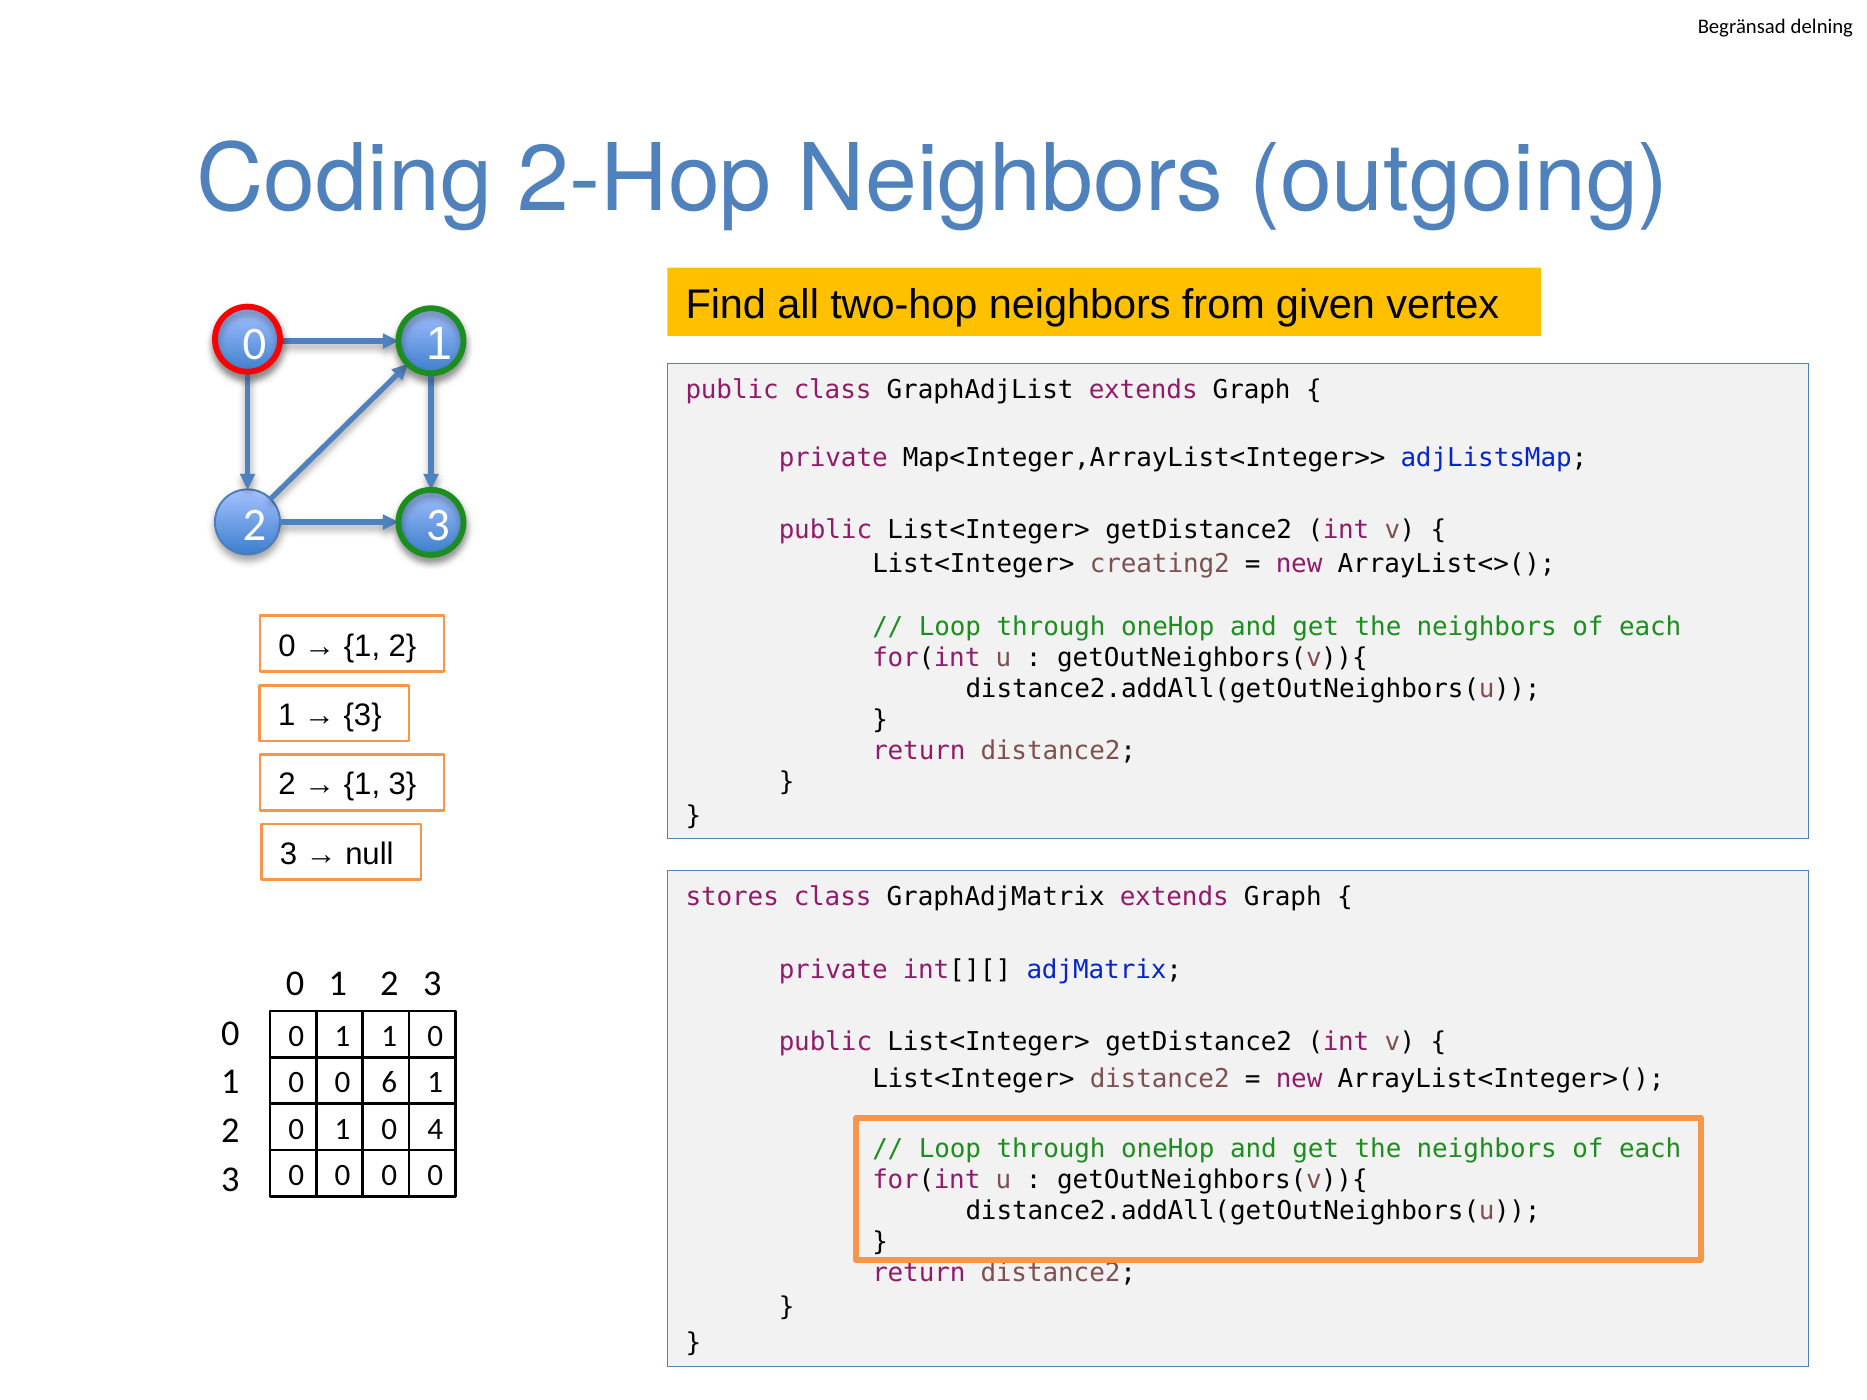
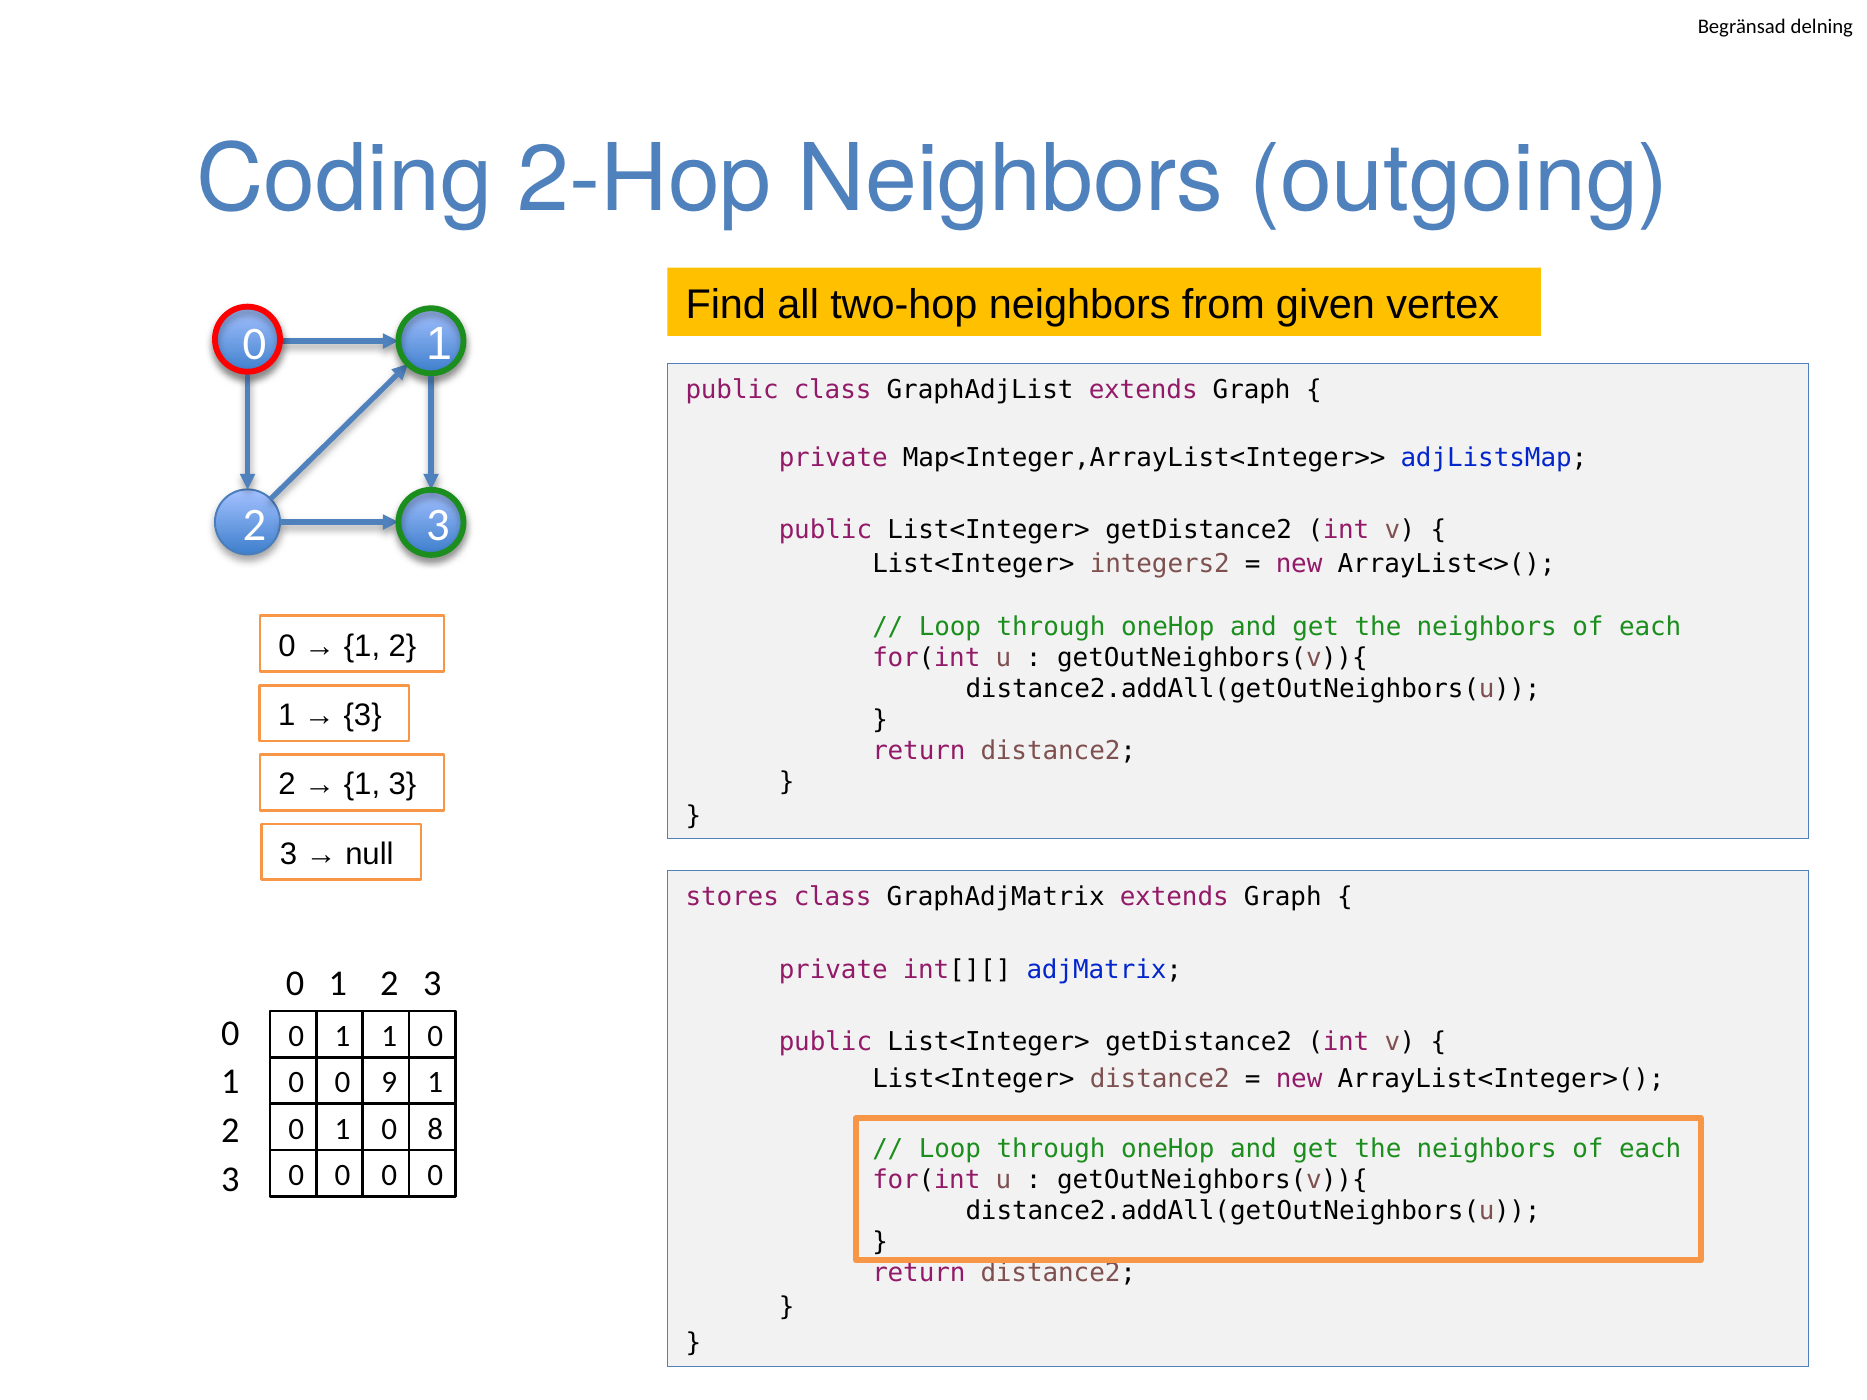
creating2: creating2 -> integers2 (1160, 564)
6: 6 -> 9 (389, 1083)
4: 4 -> 8 (435, 1129)
